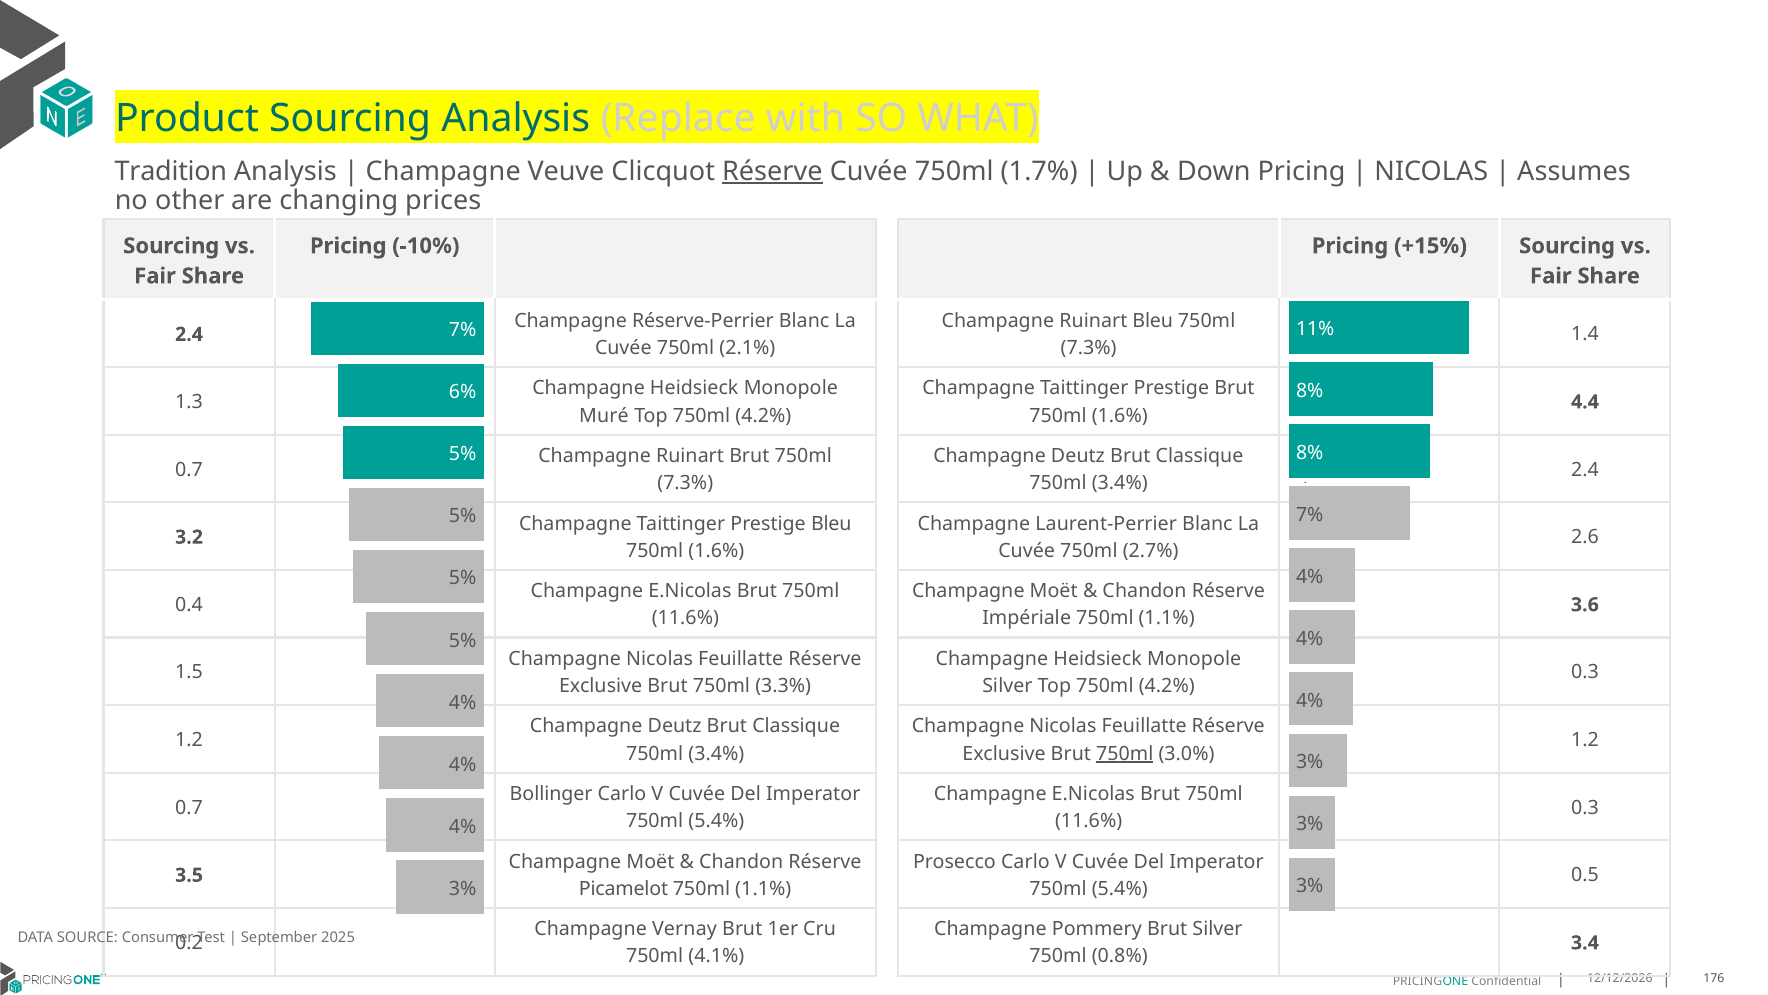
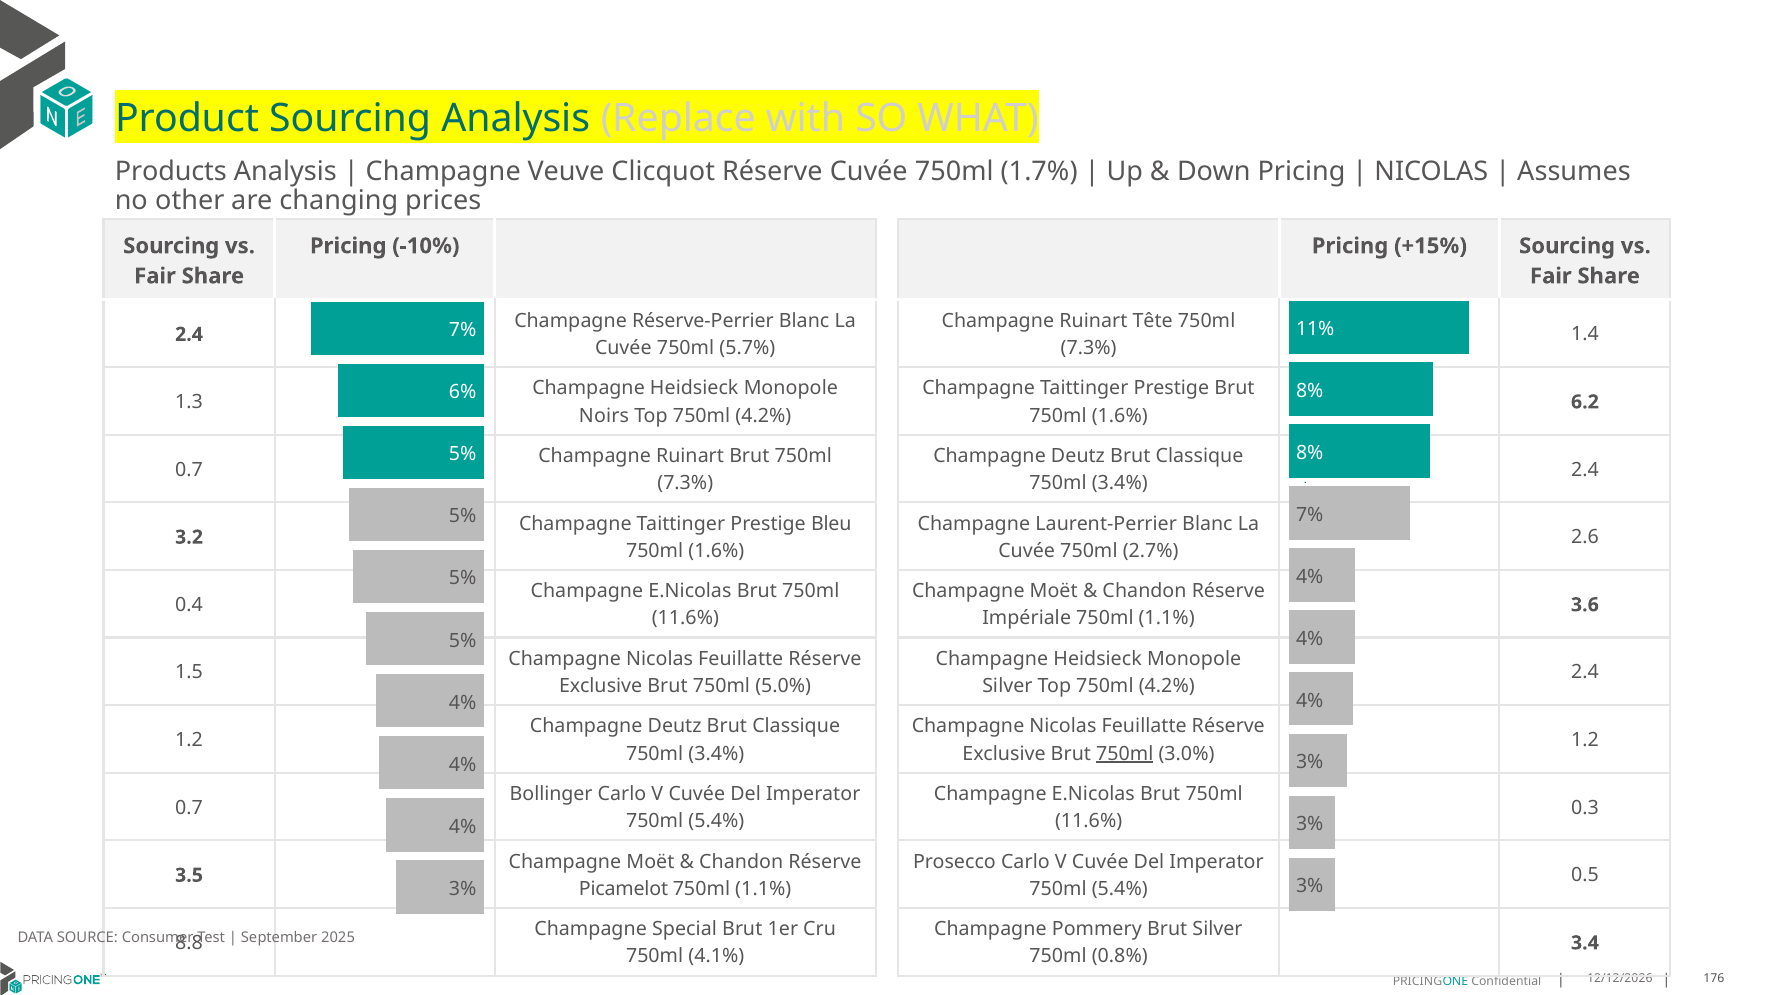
Tradition: Tradition -> Products (171, 171)
Réserve underline: present -> none (772, 171)
Ruinart Bleu: Bleu -> Tête (1153, 321)
2.1%: 2.1% -> 5.7% (747, 348)
4.4: 4.4 -> 6.2 (1585, 402)
Muré: Muré -> Noirs (604, 415)
0.3: 0.3 -> 2.4 (1585, 672)
3.3%: 3.3% -> 5.0% (783, 686)
Vernay: Vernay -> Special (685, 929)
0.2: 0.2 -> 8.8 (189, 942)
